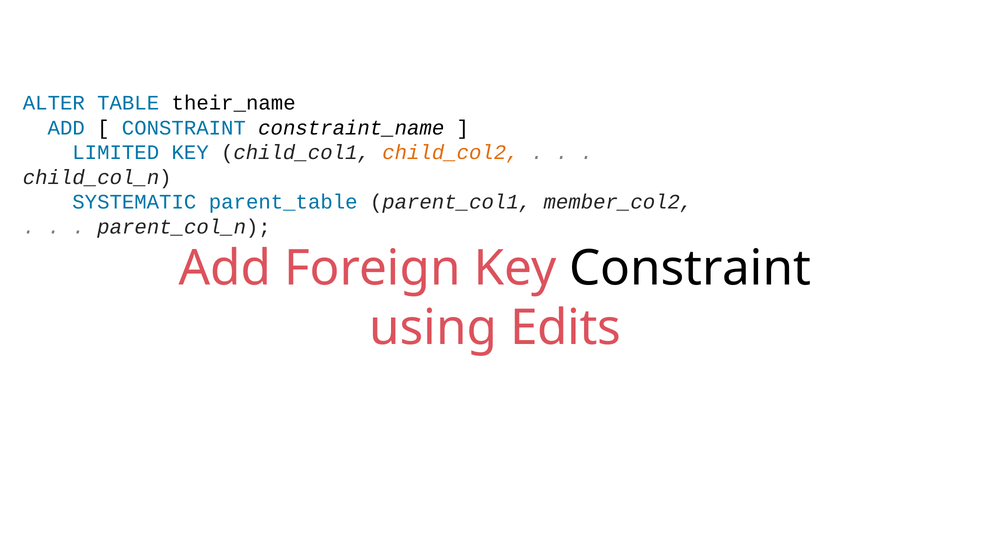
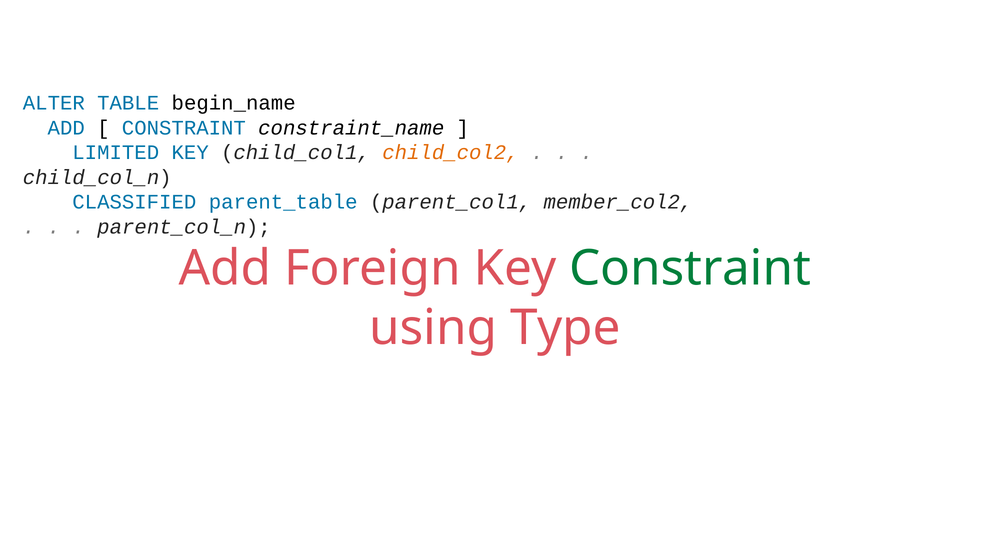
their_name: their_name -> begin_name (234, 103)
SYSTEMATIC: SYSTEMATIC -> CLASSIFIED (134, 202)
Constraint colour: black -> green (690, 268)
Edits: Edits -> Type (565, 328)
